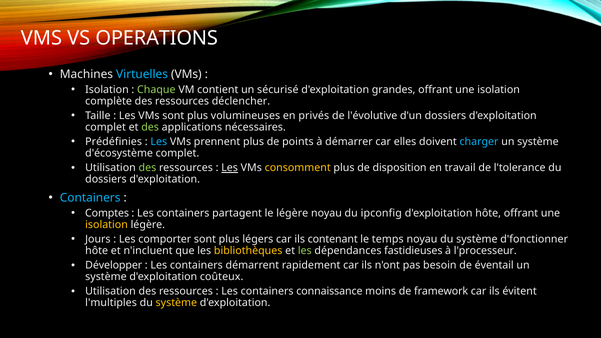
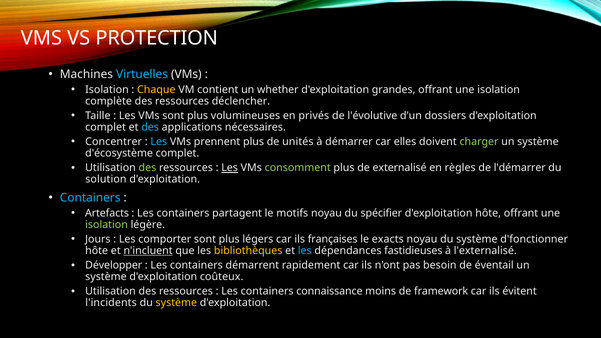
OPERATIONS: OPERATIONS -> PROTECTION (157, 38)
Chaque colour: light green -> yellow (156, 90)
sécurisé: sécurisé -> whether (278, 90)
des colour: light green -> light blue (150, 127)
Prédéfinies: Prédéfinies -> Concentrer (114, 142)
points: points -> unités (298, 142)
charger colour: light blue -> light green (479, 142)
consomment colour: yellow -> light green (298, 168)
disposition: disposition -> externalisé (400, 168)
travail: travail -> règles (460, 168)
l'tolerance: l'tolerance -> l'démarrer (520, 168)
dossiers: dossiers -> solution (106, 179)
Comptes: Comptes -> Artefacts (107, 213)
le légère: légère -> motifs (292, 213)
ipconfig: ipconfig -> spécifier (381, 213)
isolation colour: yellow -> light green (107, 225)
contenant: contenant -> françaises (333, 239)
temps: temps -> exacts (388, 239)
n'incluent underline: none -> present (148, 251)
les colour: light green -> light blue (305, 251)
l'processeur: l'processeur -> l'externalisé (485, 251)
l'multiples: l'multiples -> l'incidents (111, 303)
